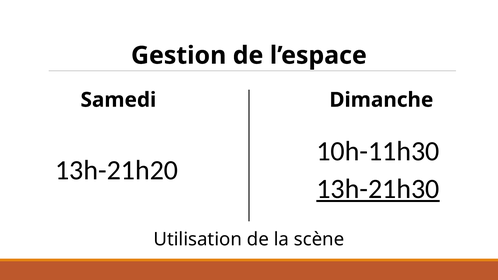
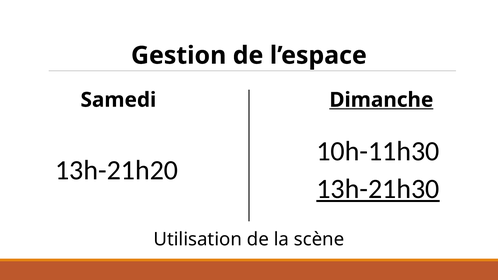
Dimanche underline: none -> present (381, 100)
